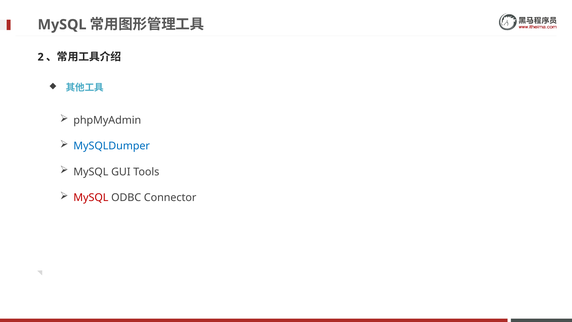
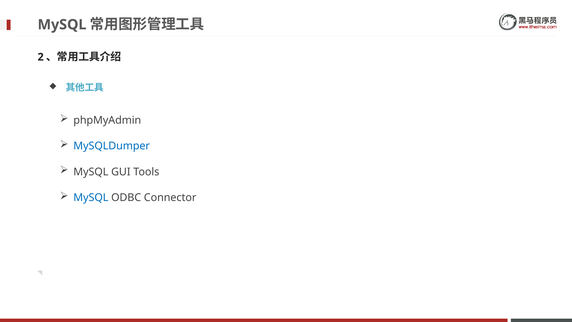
MySQL colour: red -> blue (91, 197)
